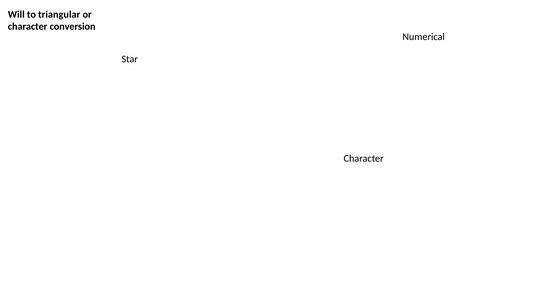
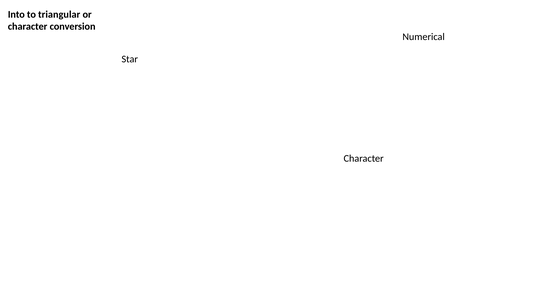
Will: Will -> Into (16, 14)
